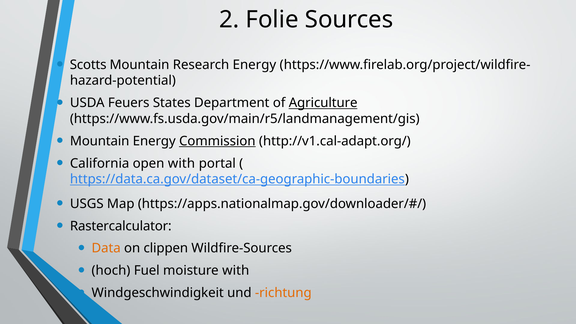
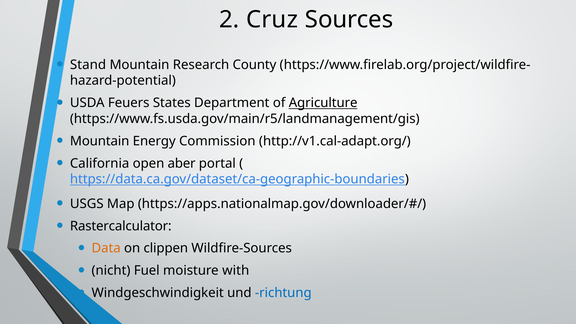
Folie: Folie -> Cruz (272, 20)
Scotts: Scotts -> Stand (88, 65)
Research Energy: Energy -> County (254, 65)
Commission underline: present -> none (217, 141)
open with: with -> aber (182, 163)
hoch: hoch -> nicht (111, 271)
richtung colour: orange -> blue (283, 293)
